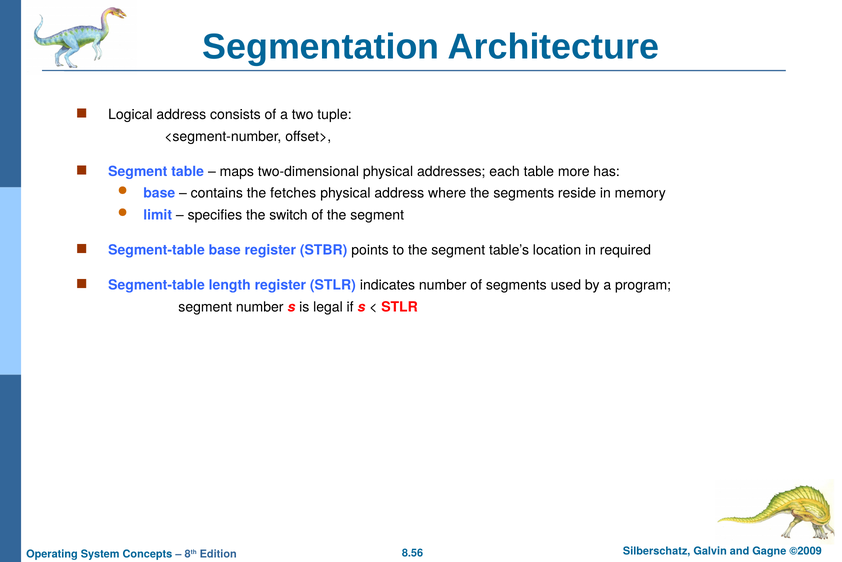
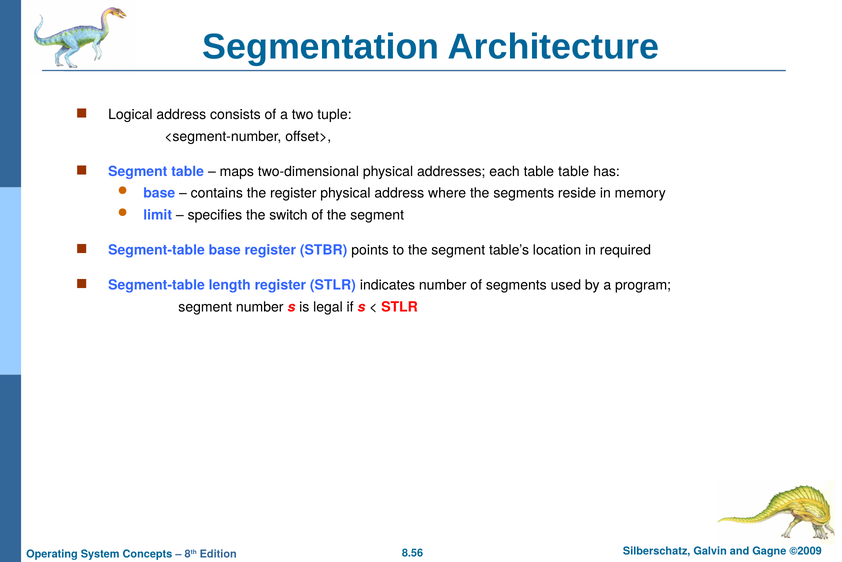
table more: more -> table (574, 171)
the fetches: fetches -> register (293, 193)
